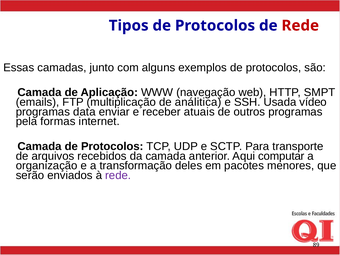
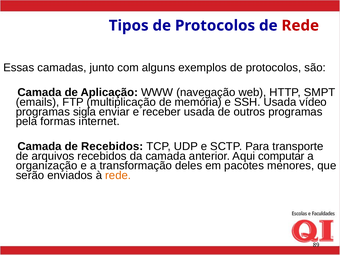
análitica: análitica -> memória (198, 102)
data: data -> sigla (84, 112)
receber atuais: atuais -> usada (199, 112)
Protocolos: Protocolos -> Recebidos (112, 146)
rede colour: purple -> orange (118, 175)
